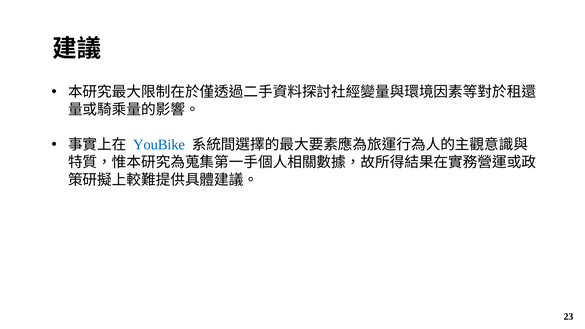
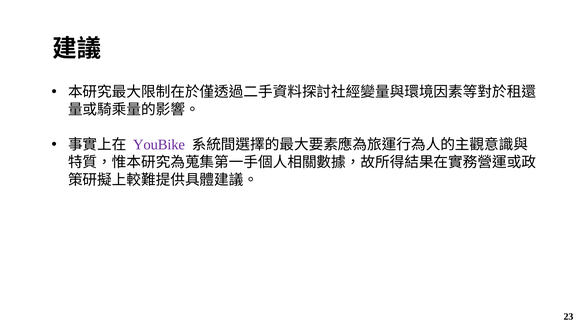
YouBike colour: blue -> purple (159, 145)
